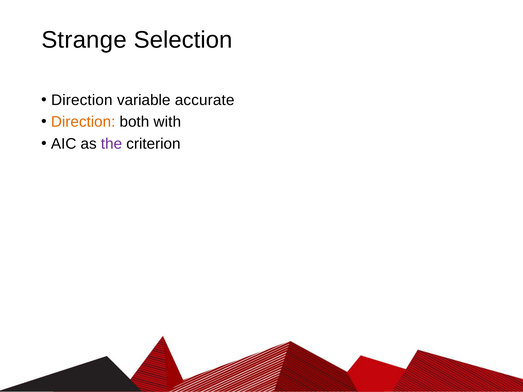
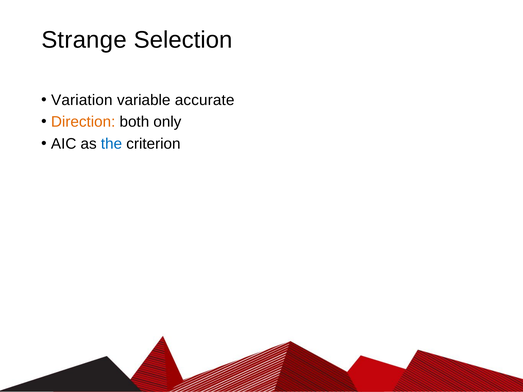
Direction: Direction -> Variation (82, 100)
with: with -> only (167, 122)
the colour: purple -> blue (111, 144)
